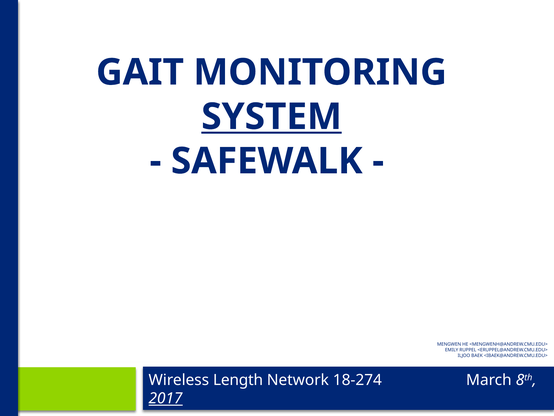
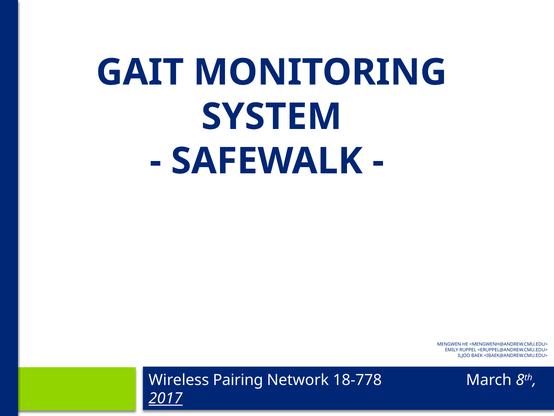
SYSTEM underline: present -> none (272, 117)
Length: Length -> Pairing (238, 380)
18-274: 18-274 -> 18-778 (357, 380)
